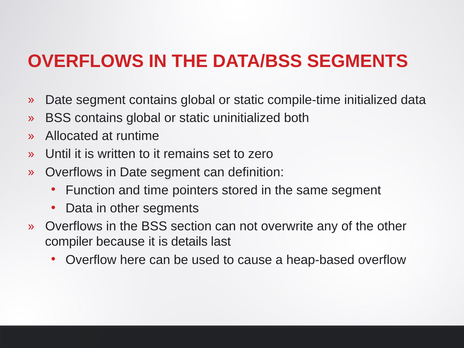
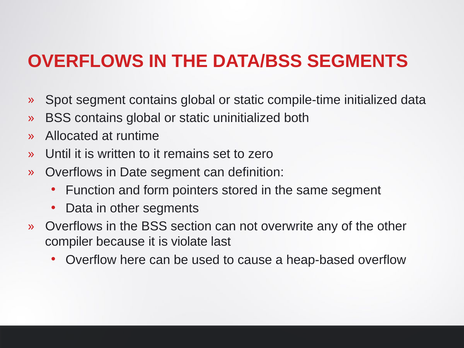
Date: Date -> Spot (59, 100)
time: time -> form (156, 190)
details: details -> violate (189, 242)
